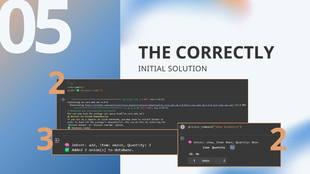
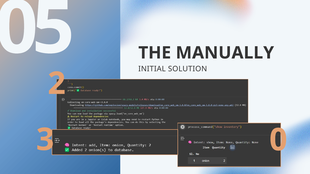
CORRECTLY: CORRECTLY -> MANUALLY (225, 53)
3 2: 2 -> 0 (278, 140)
